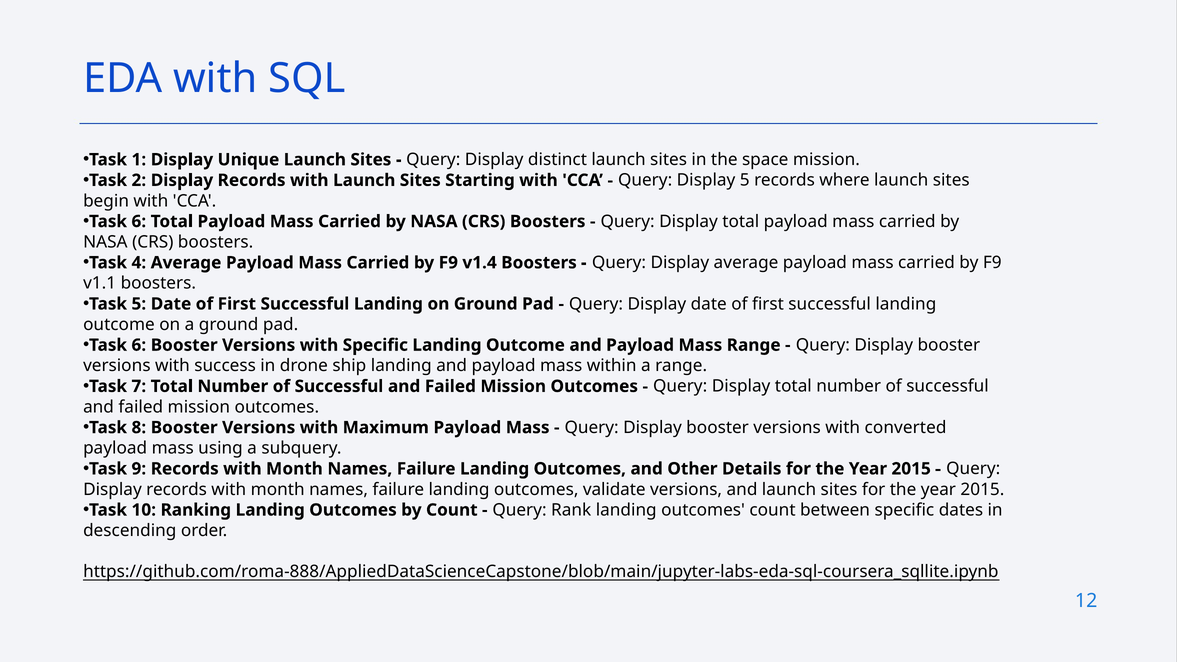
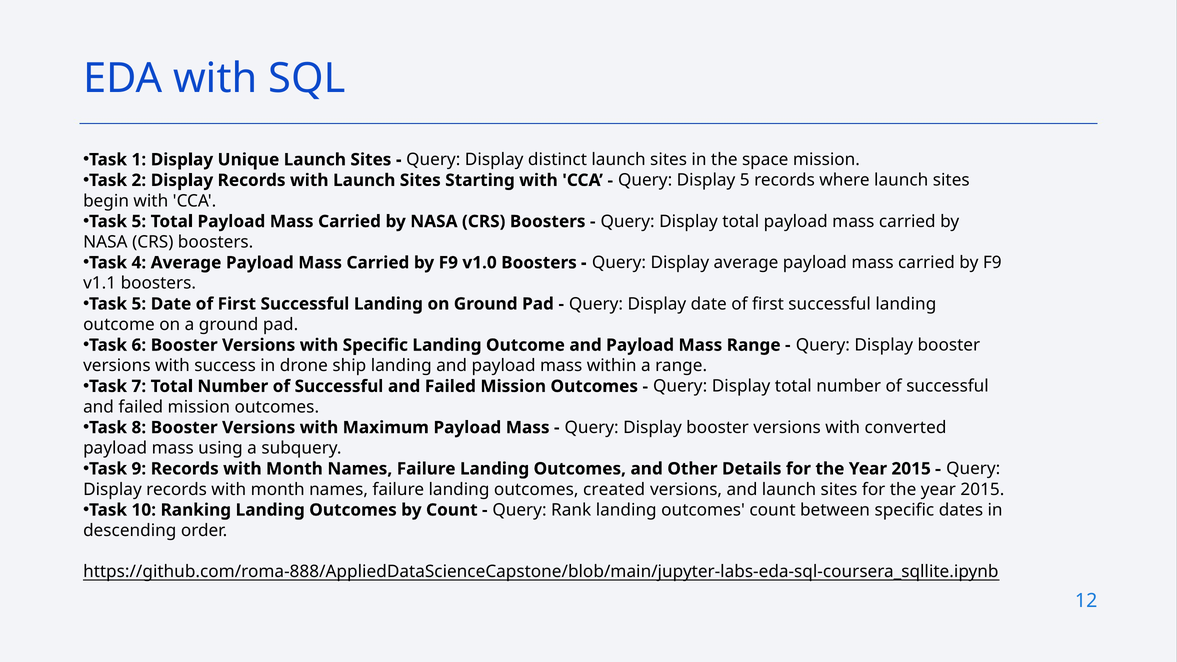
6: 6 -> 5 (139, 221)
v1.4: v1.4 -> v1.0 (480, 263)
validate: validate -> created (614, 489)
